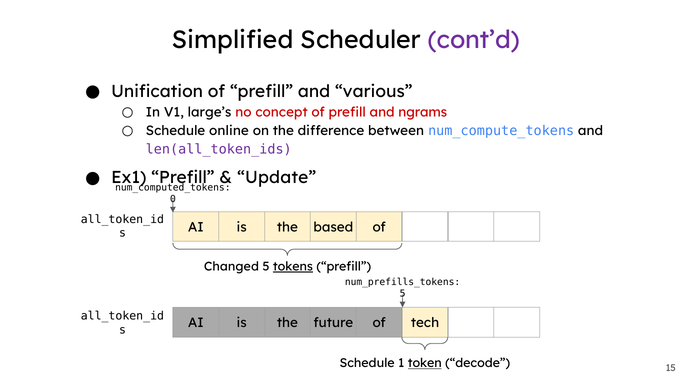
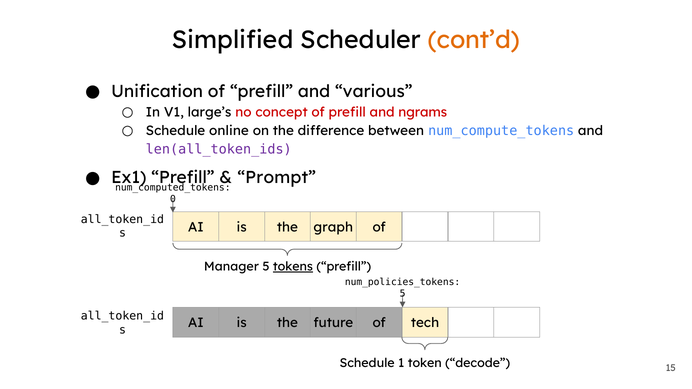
cont’d colour: purple -> orange (474, 40)
Update: Update -> Prompt (277, 178)
based: based -> graph (333, 227)
Changed: Changed -> Manager (231, 267)
num_prefills_tokens: num_prefills_tokens -> num_policies_tokens (403, 282)
token underline: present -> none (425, 364)
